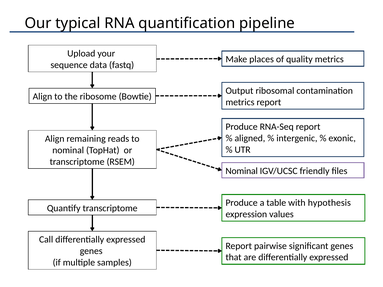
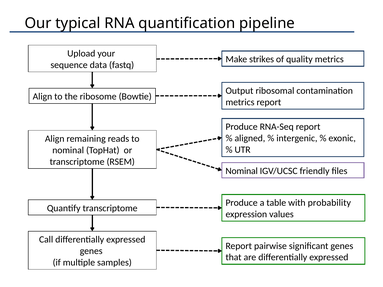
places: places -> strikes (262, 59)
hypothesis: hypothesis -> probability (329, 203)
